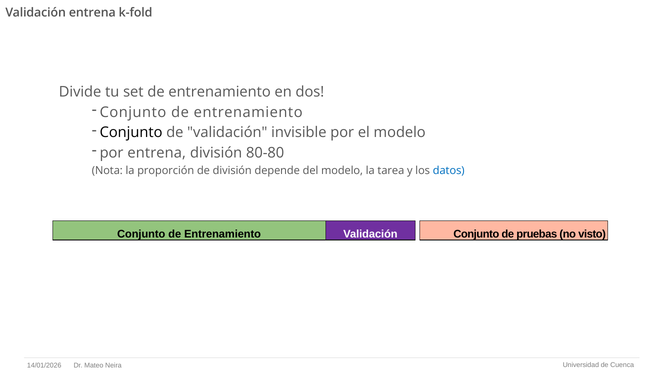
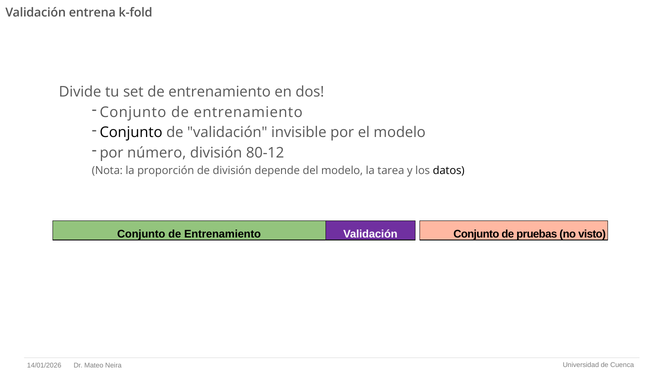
por entrena: entrena -> número (157, 153)
80-80: 80-80 -> 80-12 (265, 153)
datos colour: blue -> black (449, 171)
